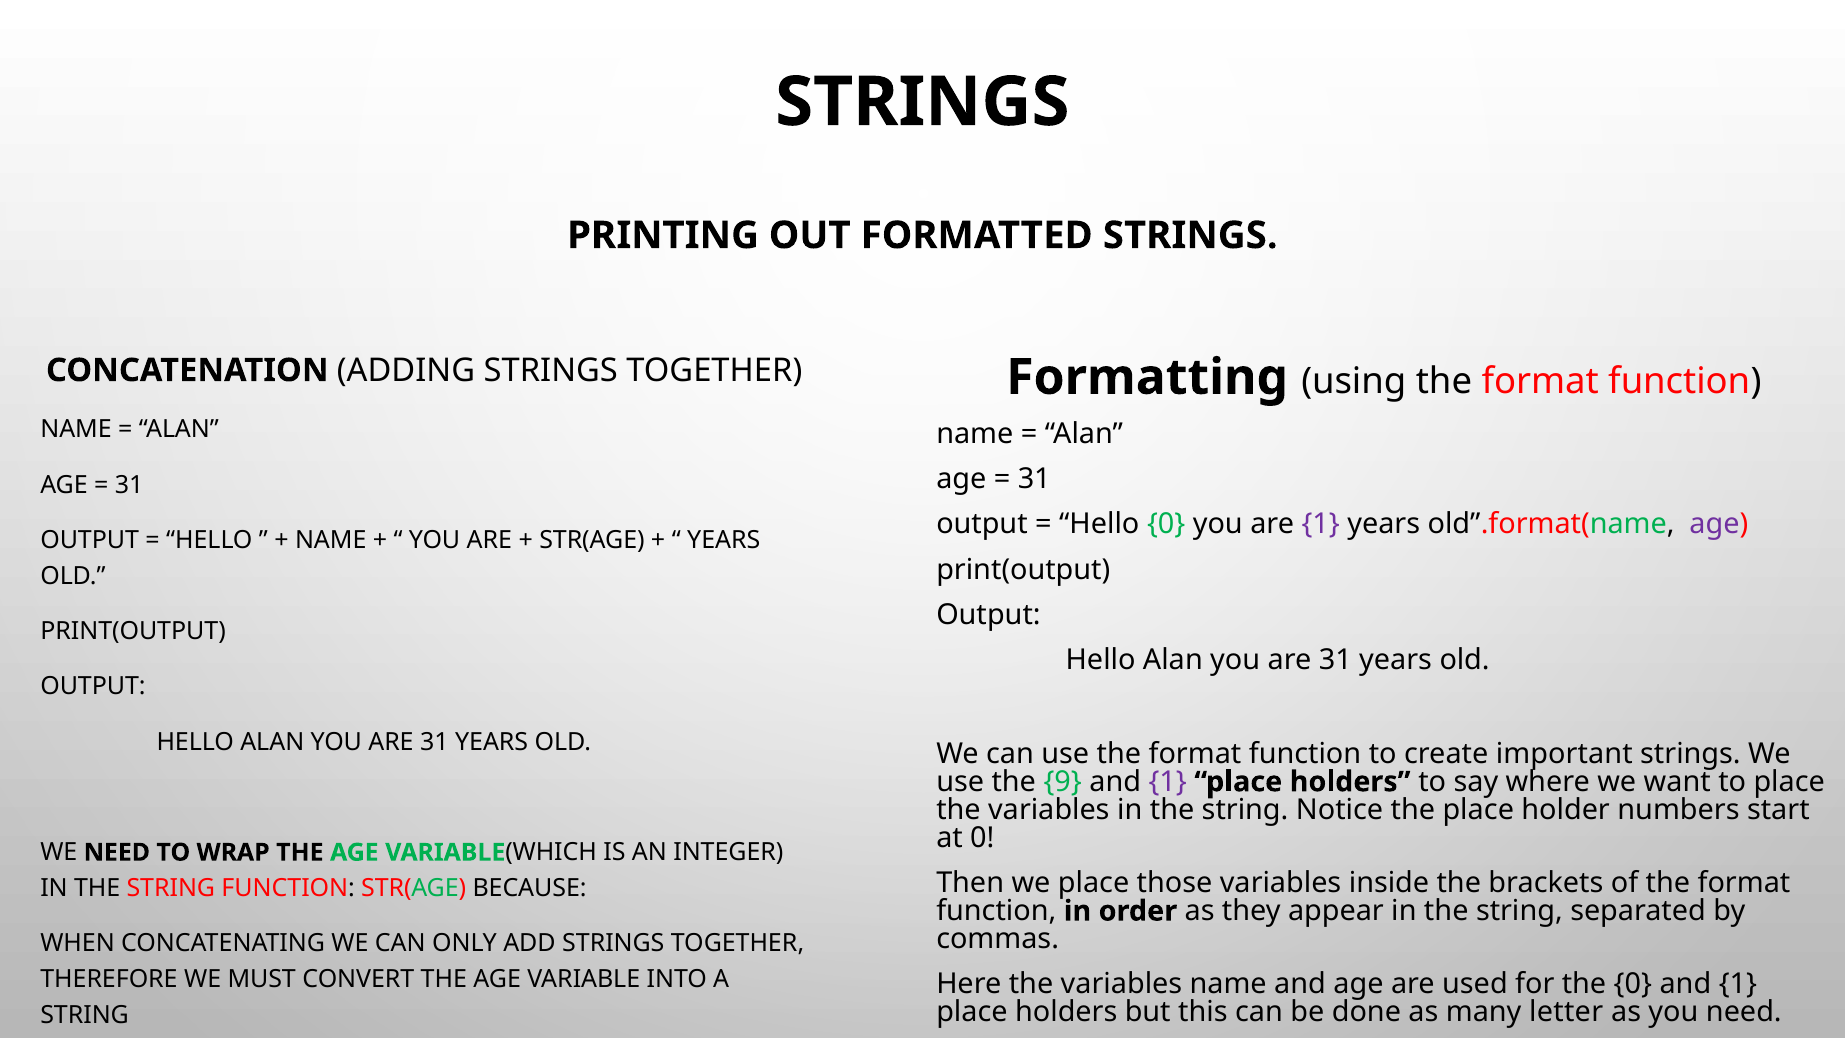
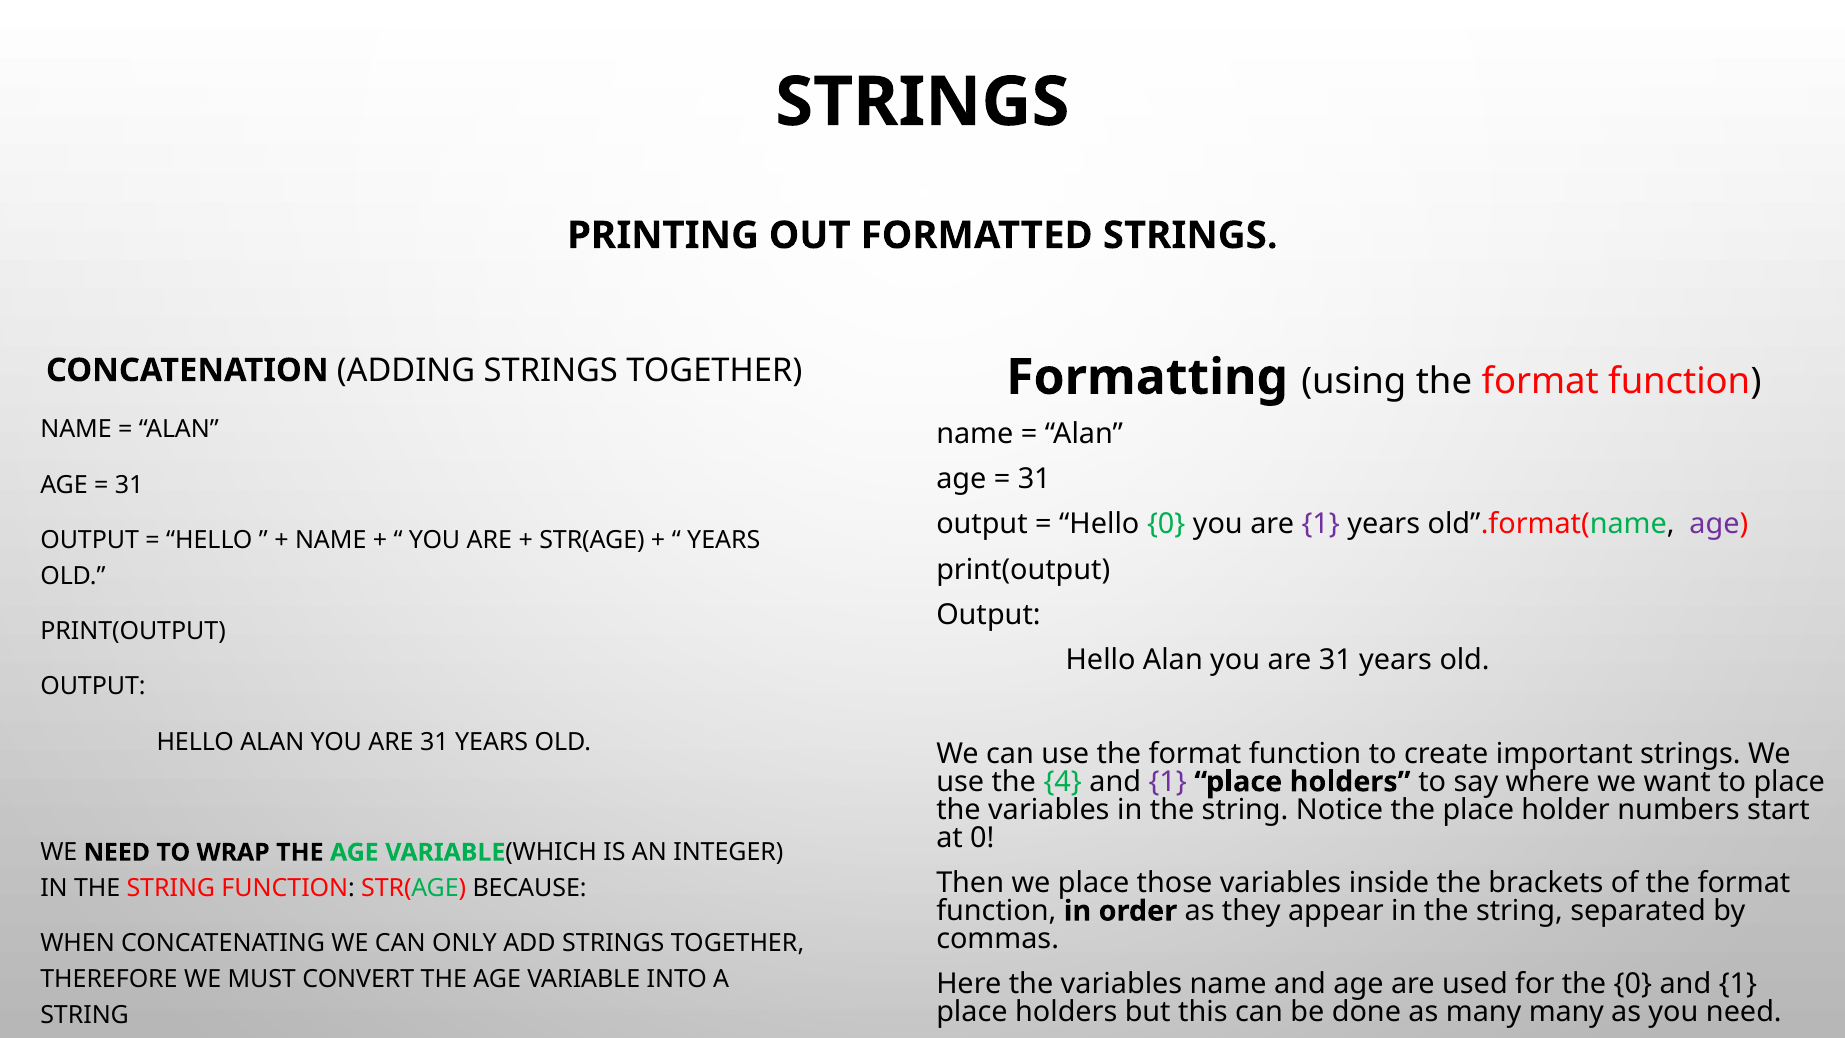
9: 9 -> 4 (1063, 782)
many letter: letter -> many (1566, 1012)
